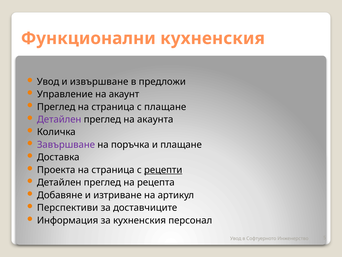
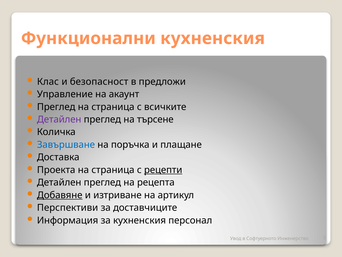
Увод: Увод -> Клас (48, 81)
извършване: извършване -> безопасност (99, 81)
с плащане: плащане -> всичките (165, 107)
акаунта: акаунта -> търсене (155, 119)
Завършване colour: purple -> blue (66, 144)
Добавяне underline: none -> present (60, 195)
